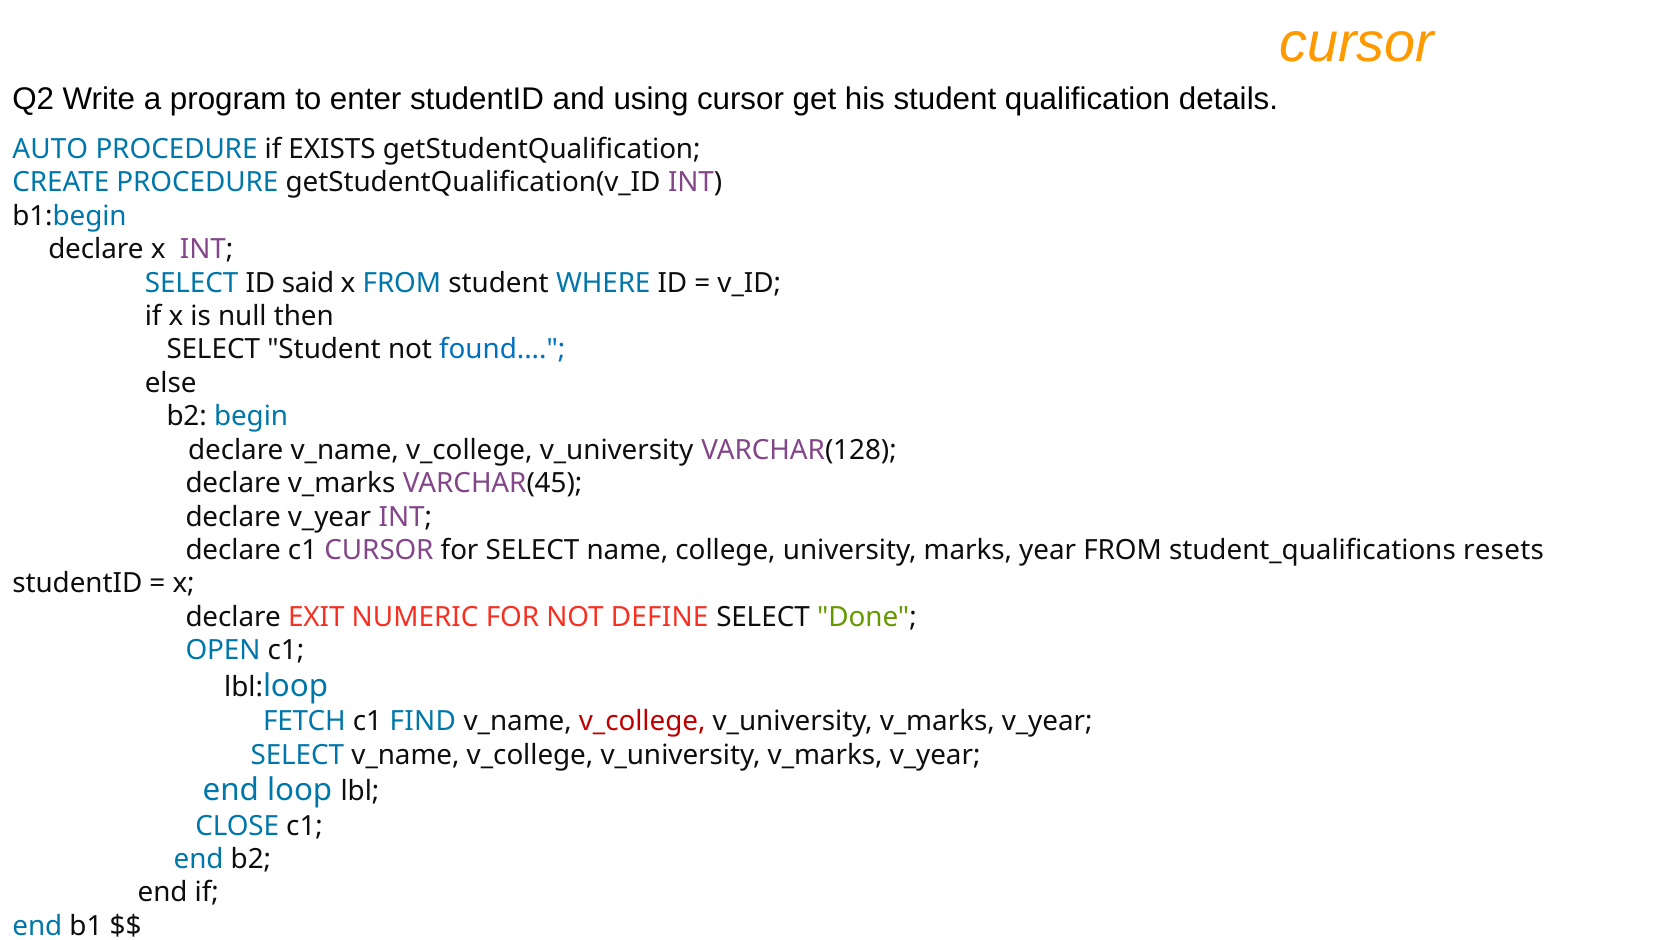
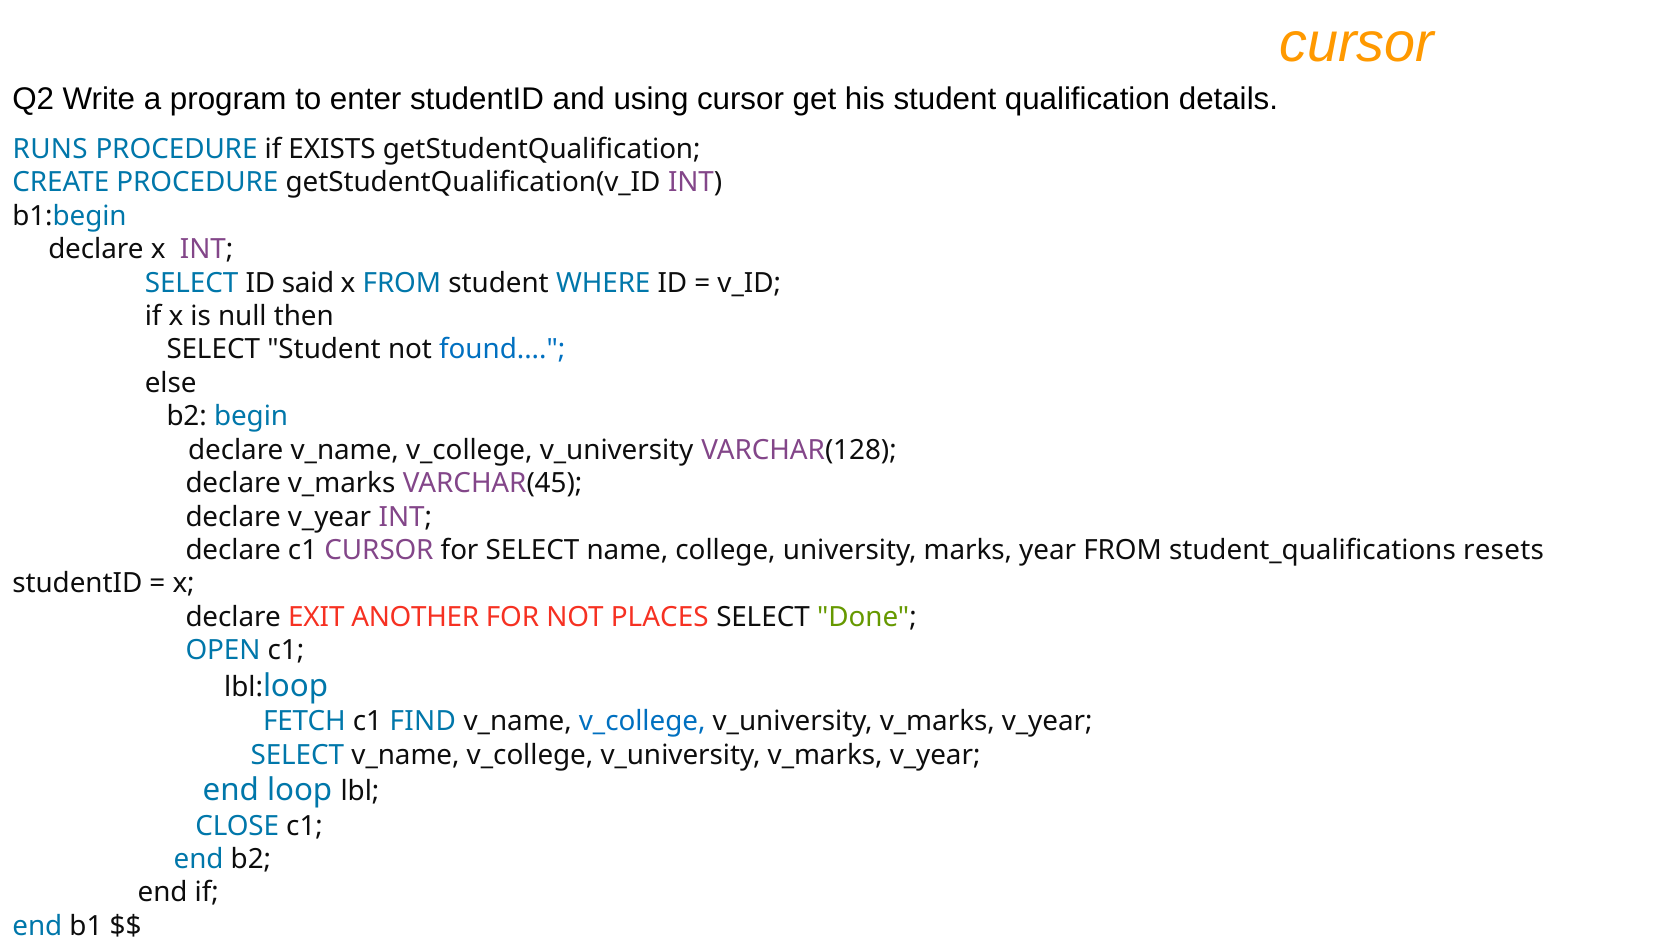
AUTO: AUTO -> RUNS (50, 149)
NUMERIC: NUMERIC -> ANOTHER (415, 617)
DEFINE: DEFINE -> PLACES (660, 617)
v_college colour: red -> blue (642, 721)
